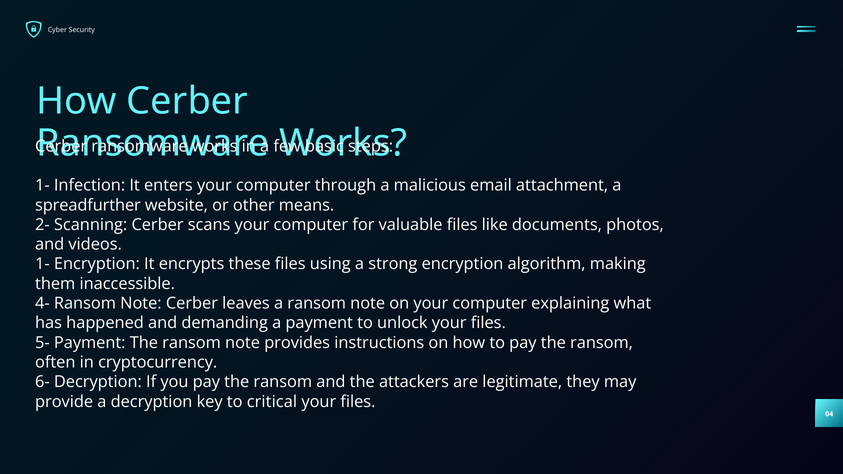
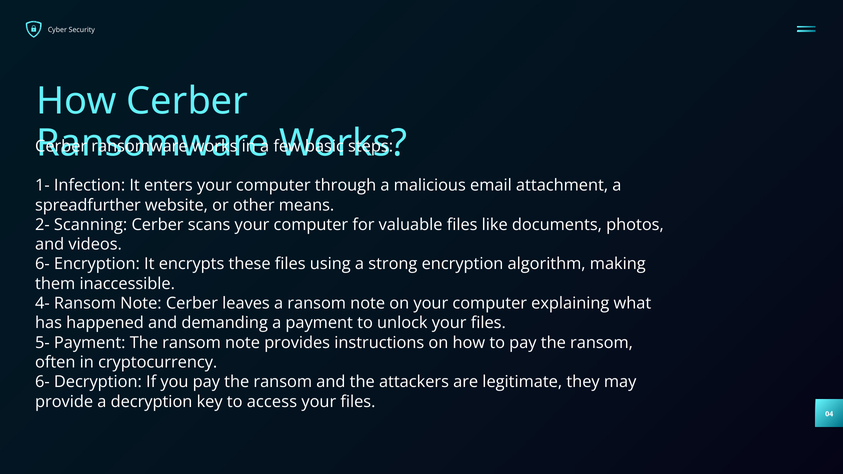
1-: 1- -> 6- (42, 264)
critical: critical -> access (272, 402)
